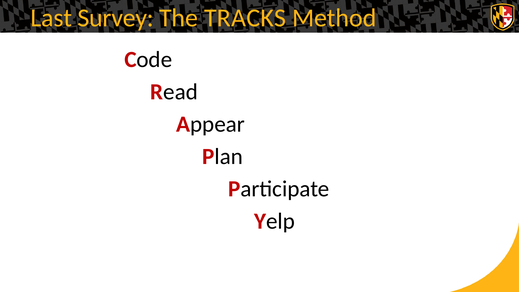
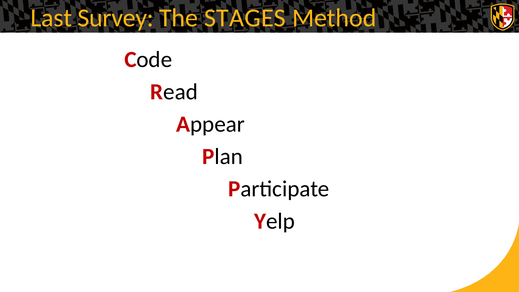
TRACKS: TRACKS -> STAGES (245, 18)
